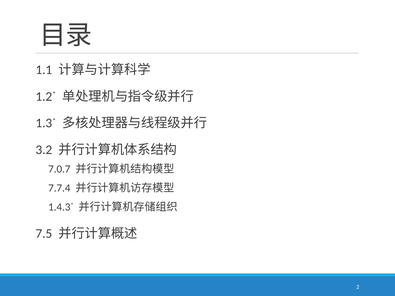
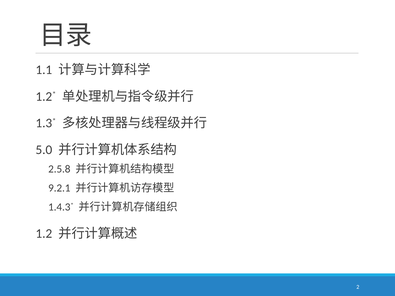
3.2: 3.2 -> 5.0 (44, 150)
7.0.7: 7.0.7 -> 2.5.8 (59, 169)
7.7.4: 7.7.4 -> 9.2.1 (59, 188)
7.5: 7.5 -> 1.2 (44, 234)
